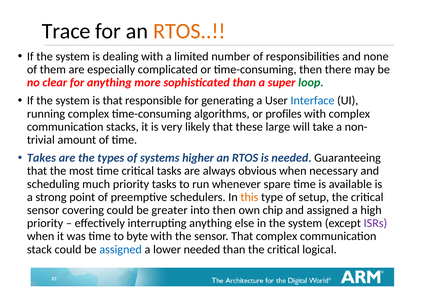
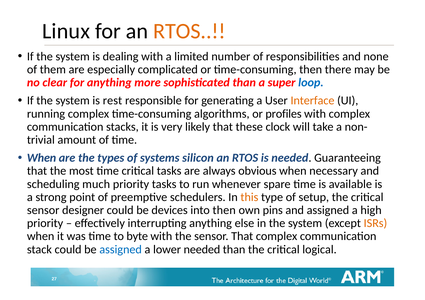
Trace: Trace -> Linux (66, 31)
loop colour: green -> blue (311, 83)
is that: that -> rest (112, 101)
Interface colour: blue -> orange (312, 101)
large: large -> clock (278, 127)
Takes: Takes -> When (42, 158)
higher: higher -> silicon (198, 158)
covering: covering -> designer (83, 210)
greater: greater -> devices (170, 210)
chip: chip -> pins (273, 210)
ISRs colour: purple -> orange (375, 223)
